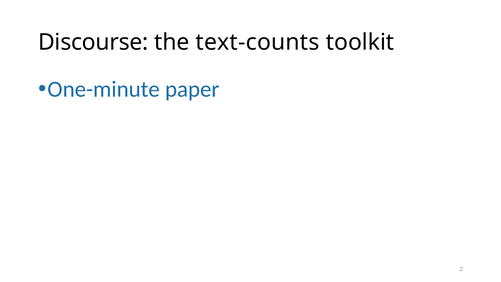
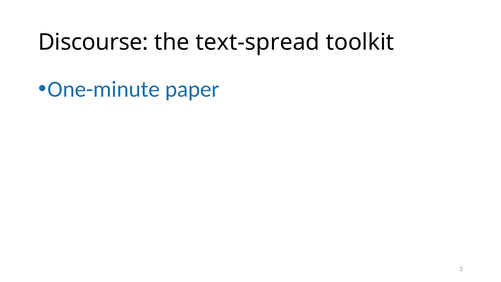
text-counts: text-counts -> text-spread (258, 42)
